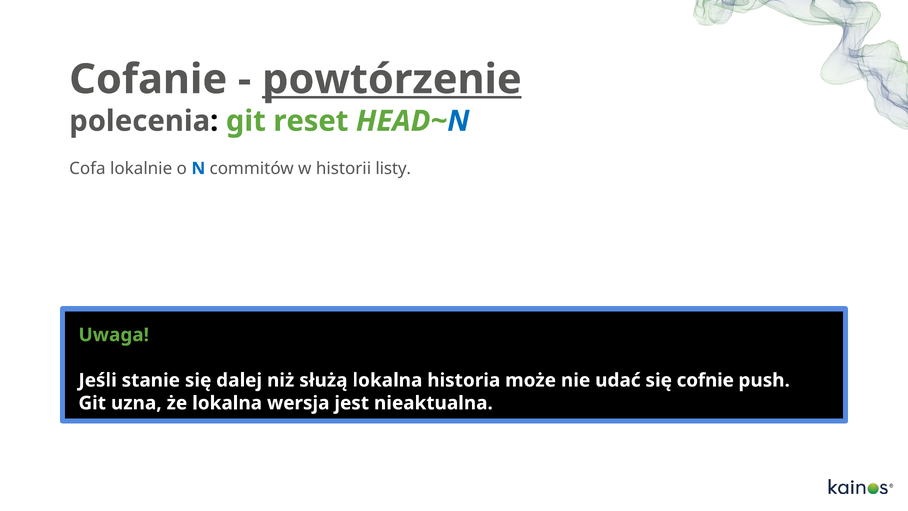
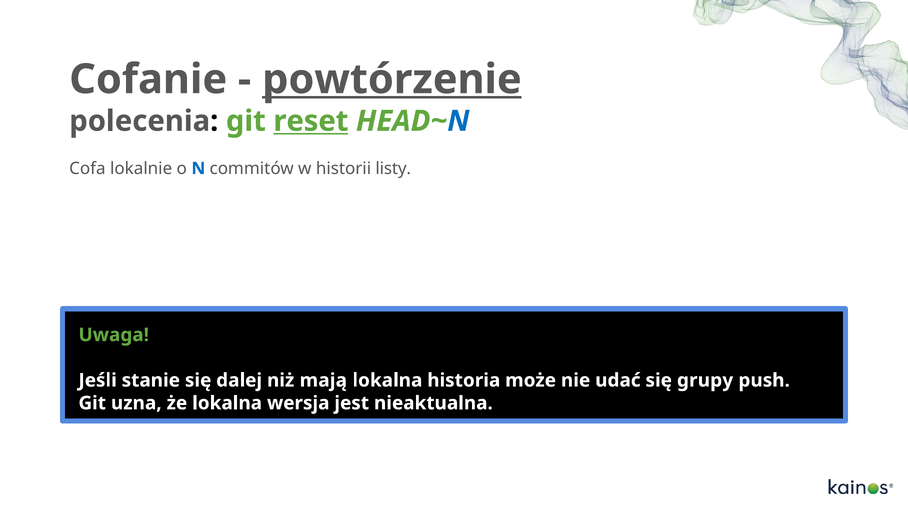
reset underline: none -> present (311, 121)
służą: służą -> mają (323, 380)
cofnie: cofnie -> grupy (705, 380)
